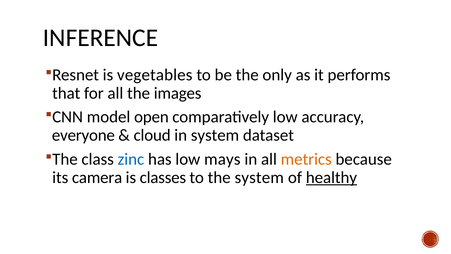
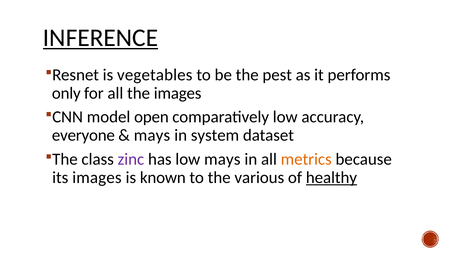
INFERENCE underline: none -> present (101, 38)
only: only -> pest (277, 75)
that: that -> only (66, 93)
cloud: cloud -> mays (152, 135)
zinc colour: blue -> purple (131, 159)
its camera: camera -> images (97, 177)
classes: classes -> known (163, 177)
the system: system -> various (259, 177)
